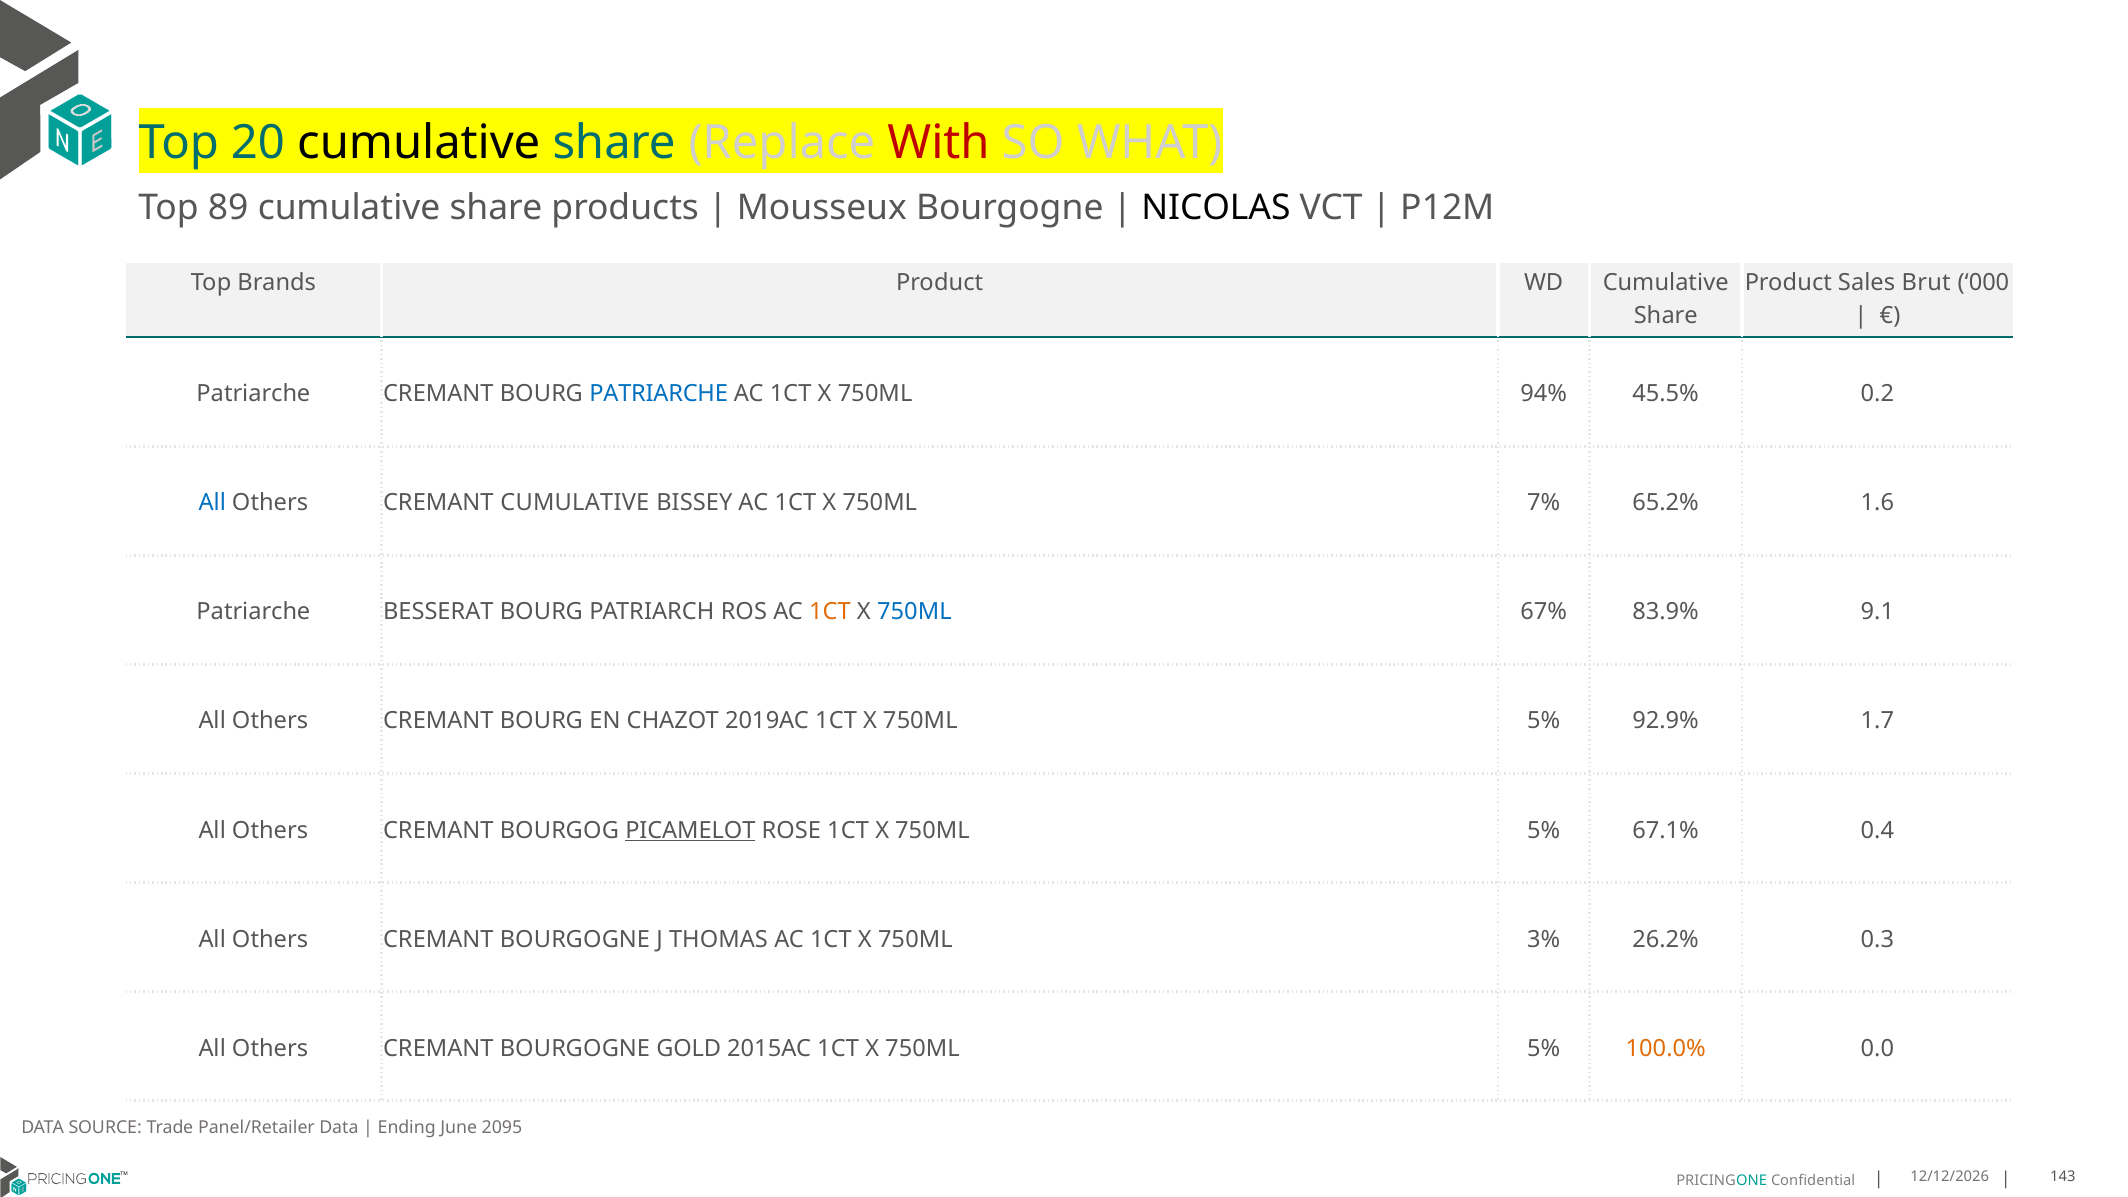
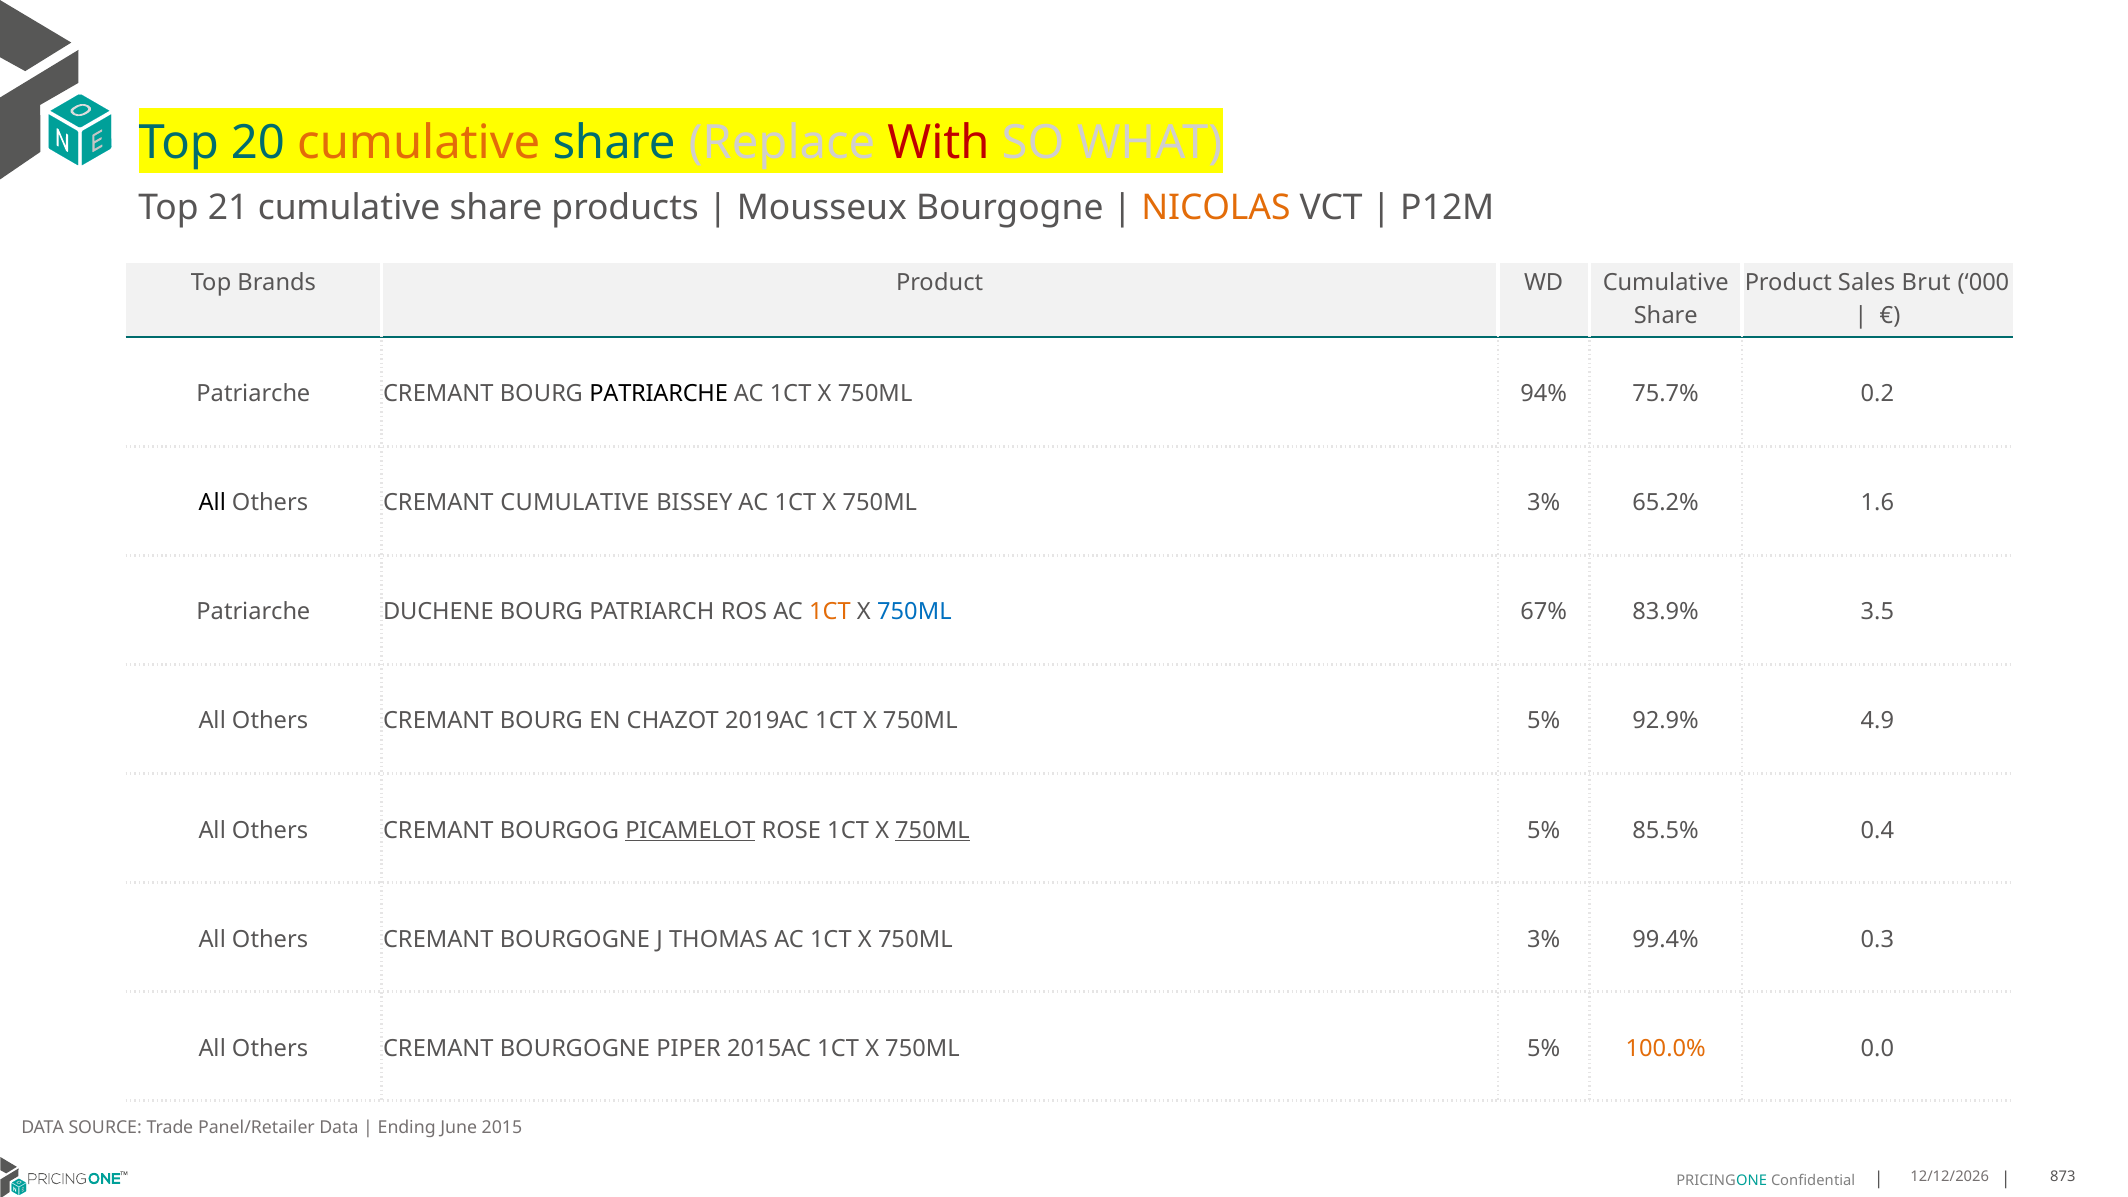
cumulative colour: black -> orange (419, 143)
89: 89 -> 21 (228, 207)
NICOLAS colour: black -> orange (1216, 207)
PATRIARCHE colour: blue -> black (659, 394)
45.5%: 45.5% -> 75.7% (1666, 394)
All colour: blue -> black (212, 503)
7%: 7% -> 3% (1544, 503)
BESSERAT: BESSERAT -> DUCHENE (438, 612)
9.1: 9.1 -> 3.5 (1877, 612)
1.7: 1.7 -> 4.9 (1877, 721)
750ML underline: none -> present (932, 830)
67.1%: 67.1% -> 85.5% (1666, 830)
26.2%: 26.2% -> 99.4% (1666, 939)
GOLD: GOLD -> PIPER (689, 1048)
2095: 2095 -> 2015 (502, 1127)
143: 143 -> 873 (2063, 1177)
